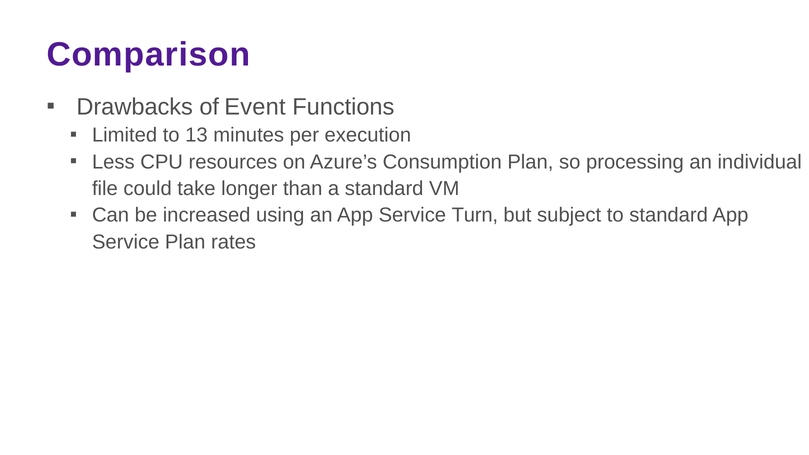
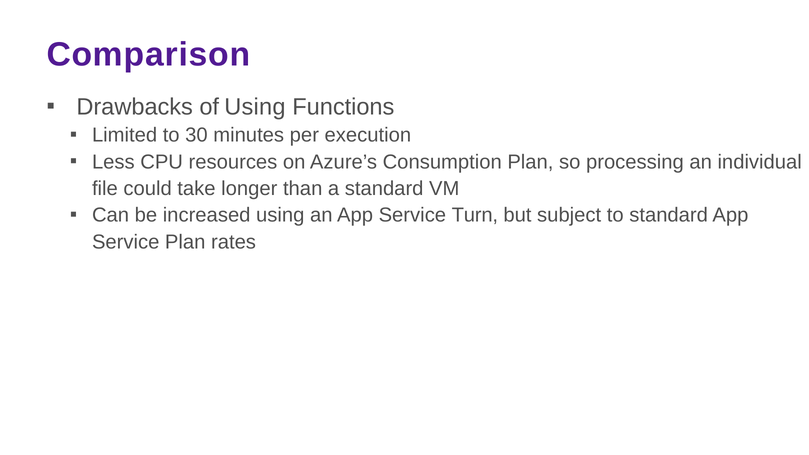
of Event: Event -> Using (255, 107)
13: 13 -> 30 (196, 135)
